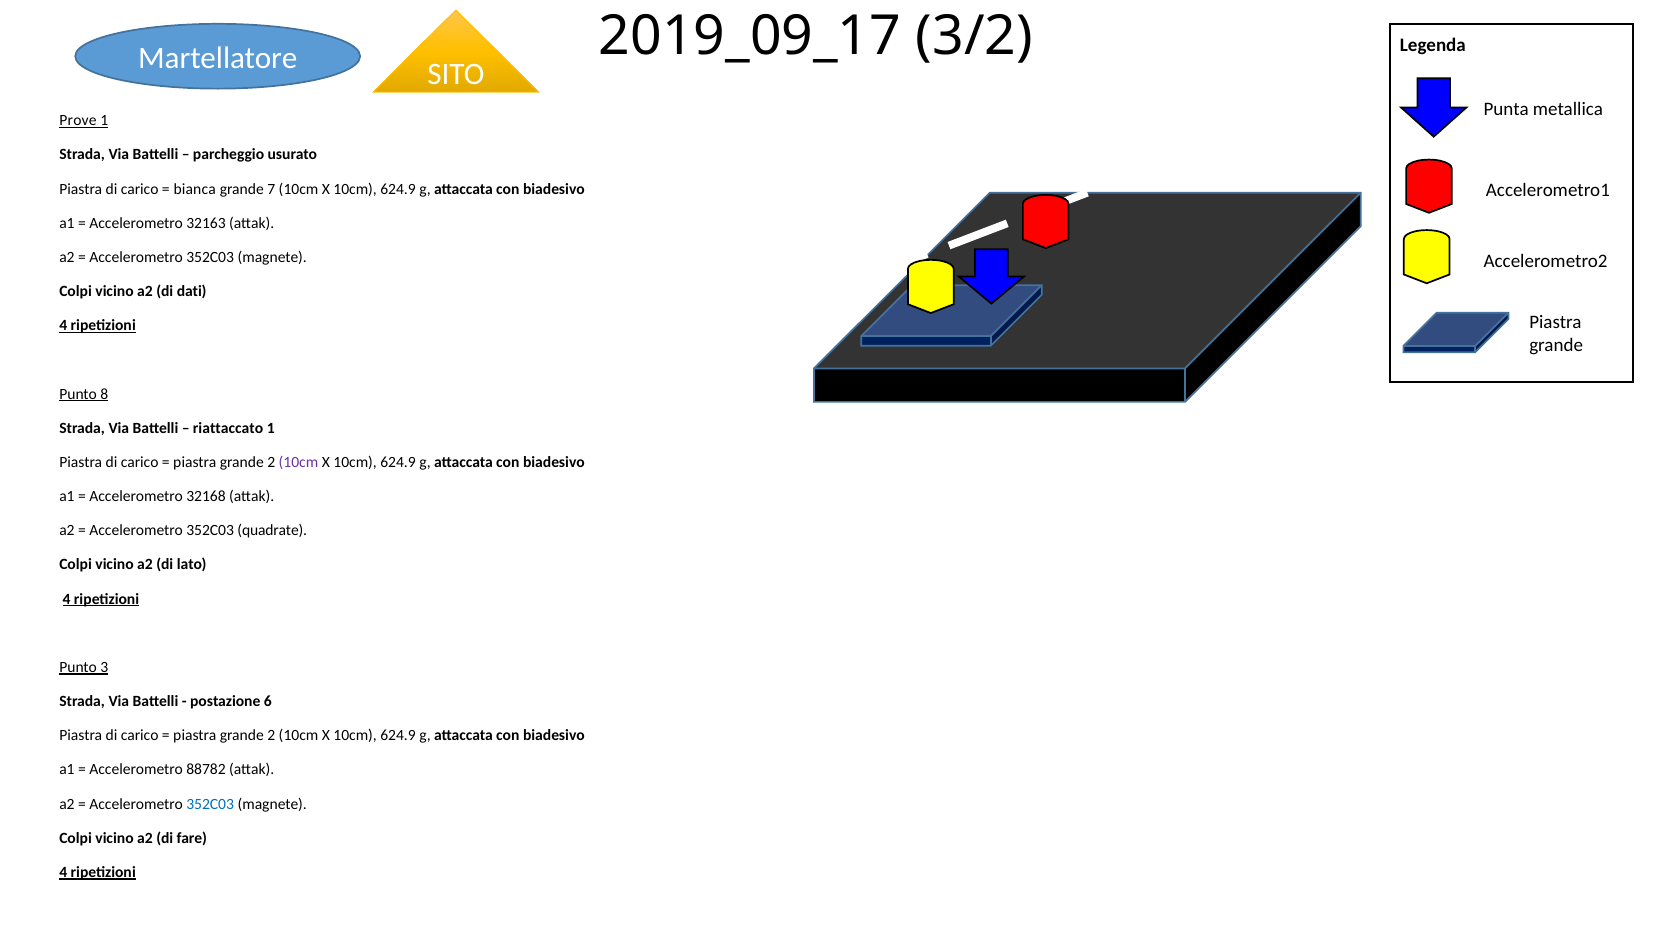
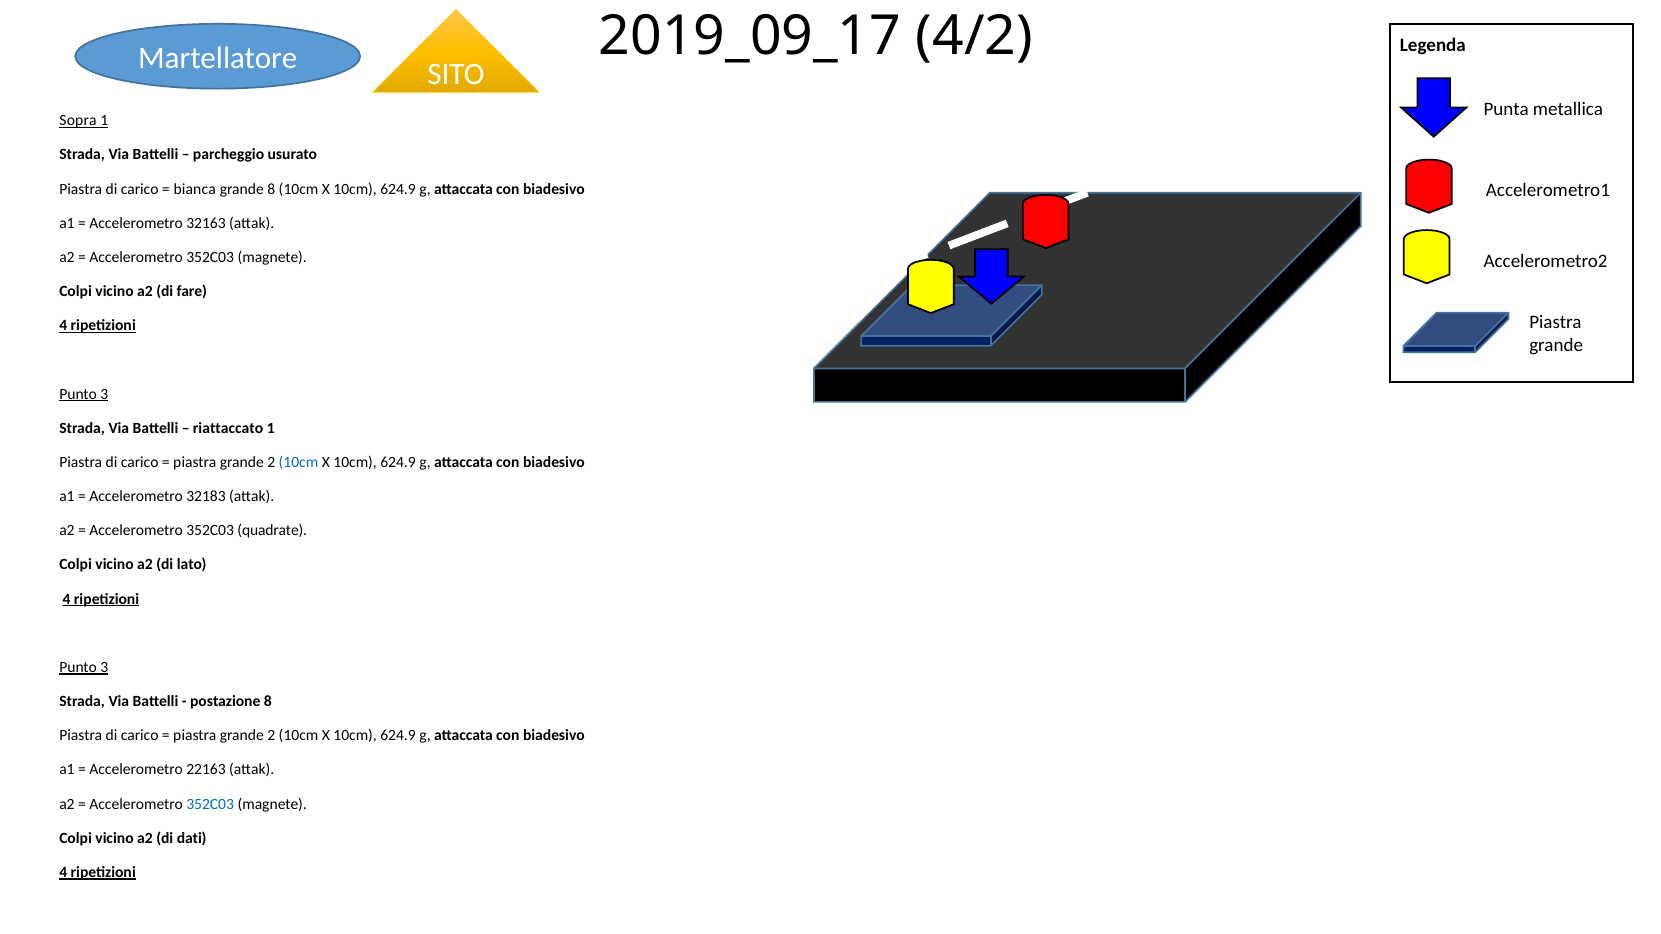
3/2: 3/2 -> 4/2 (974, 36)
Prove: Prove -> Sopra (78, 121)
grande 7: 7 -> 8 (271, 189)
dati: dati -> fare (192, 292)
8: 8 -> 3 (104, 394)
10cm colour: purple -> blue (298, 462)
32168: 32168 -> 32183 (206, 497)
postazione 6: 6 -> 8 (268, 702)
88782: 88782 -> 22163 (206, 770)
fare: fare -> dati (192, 838)
